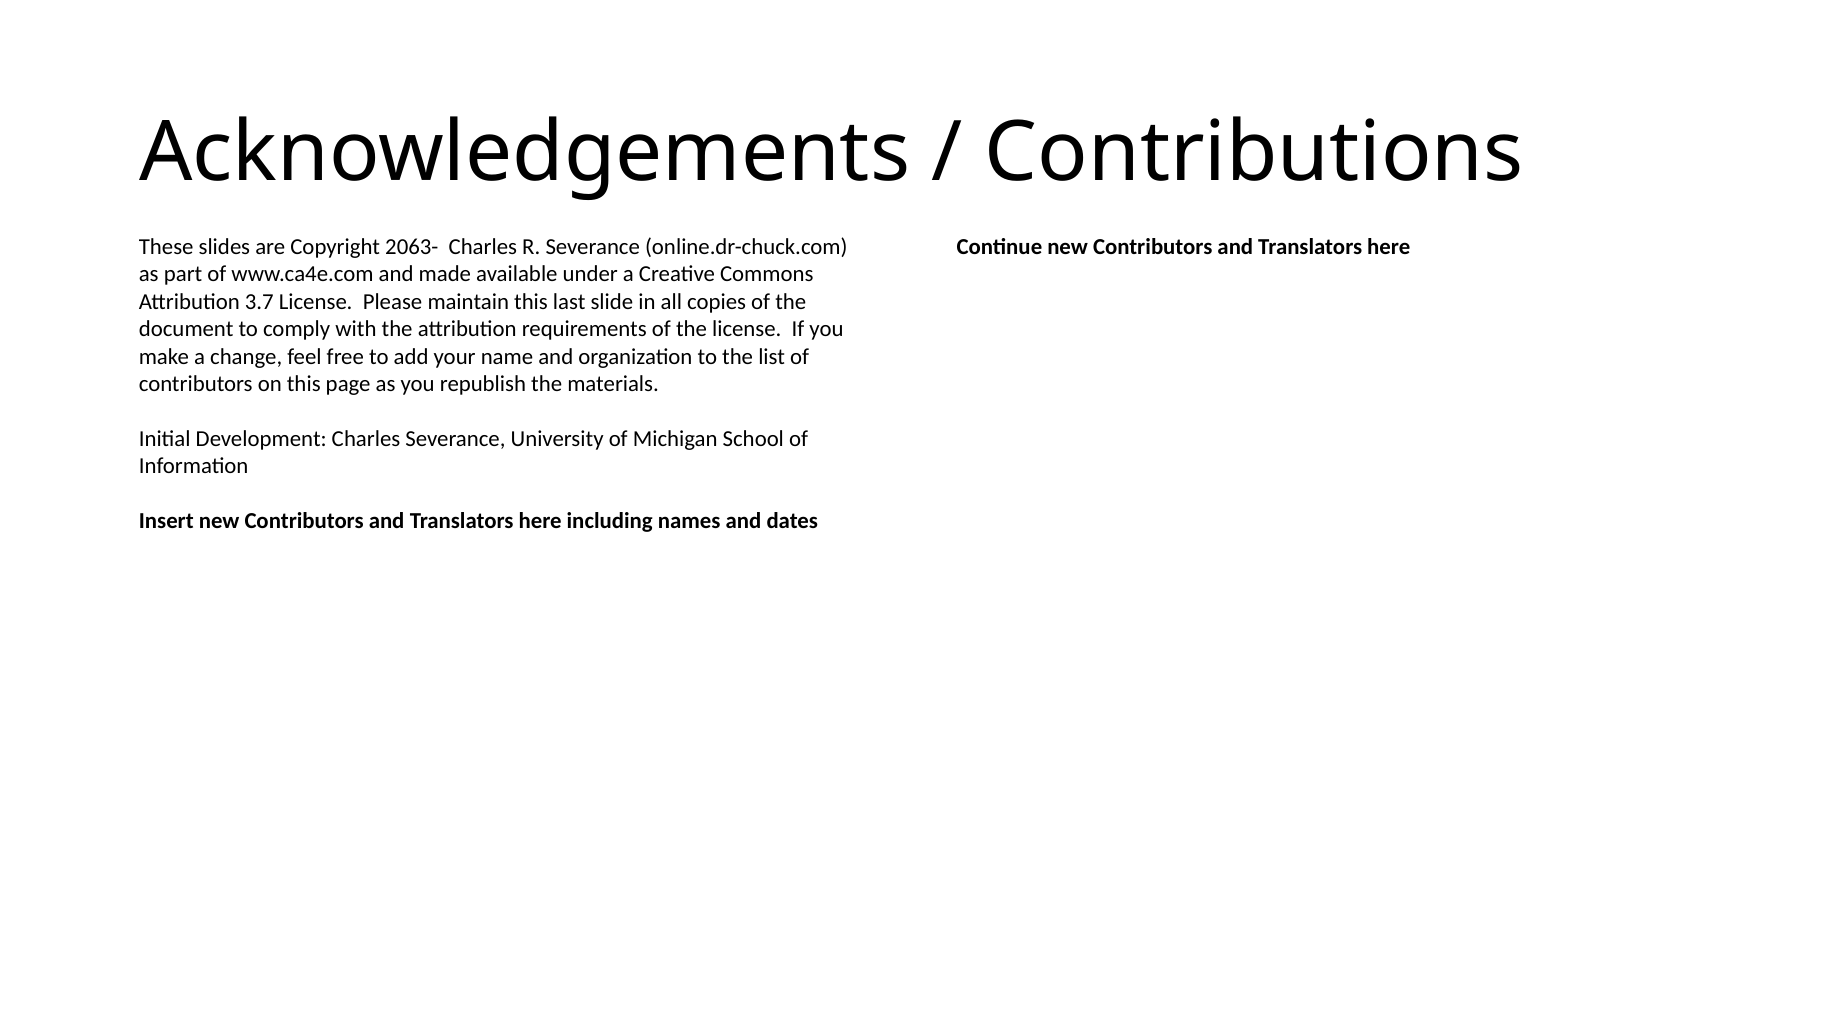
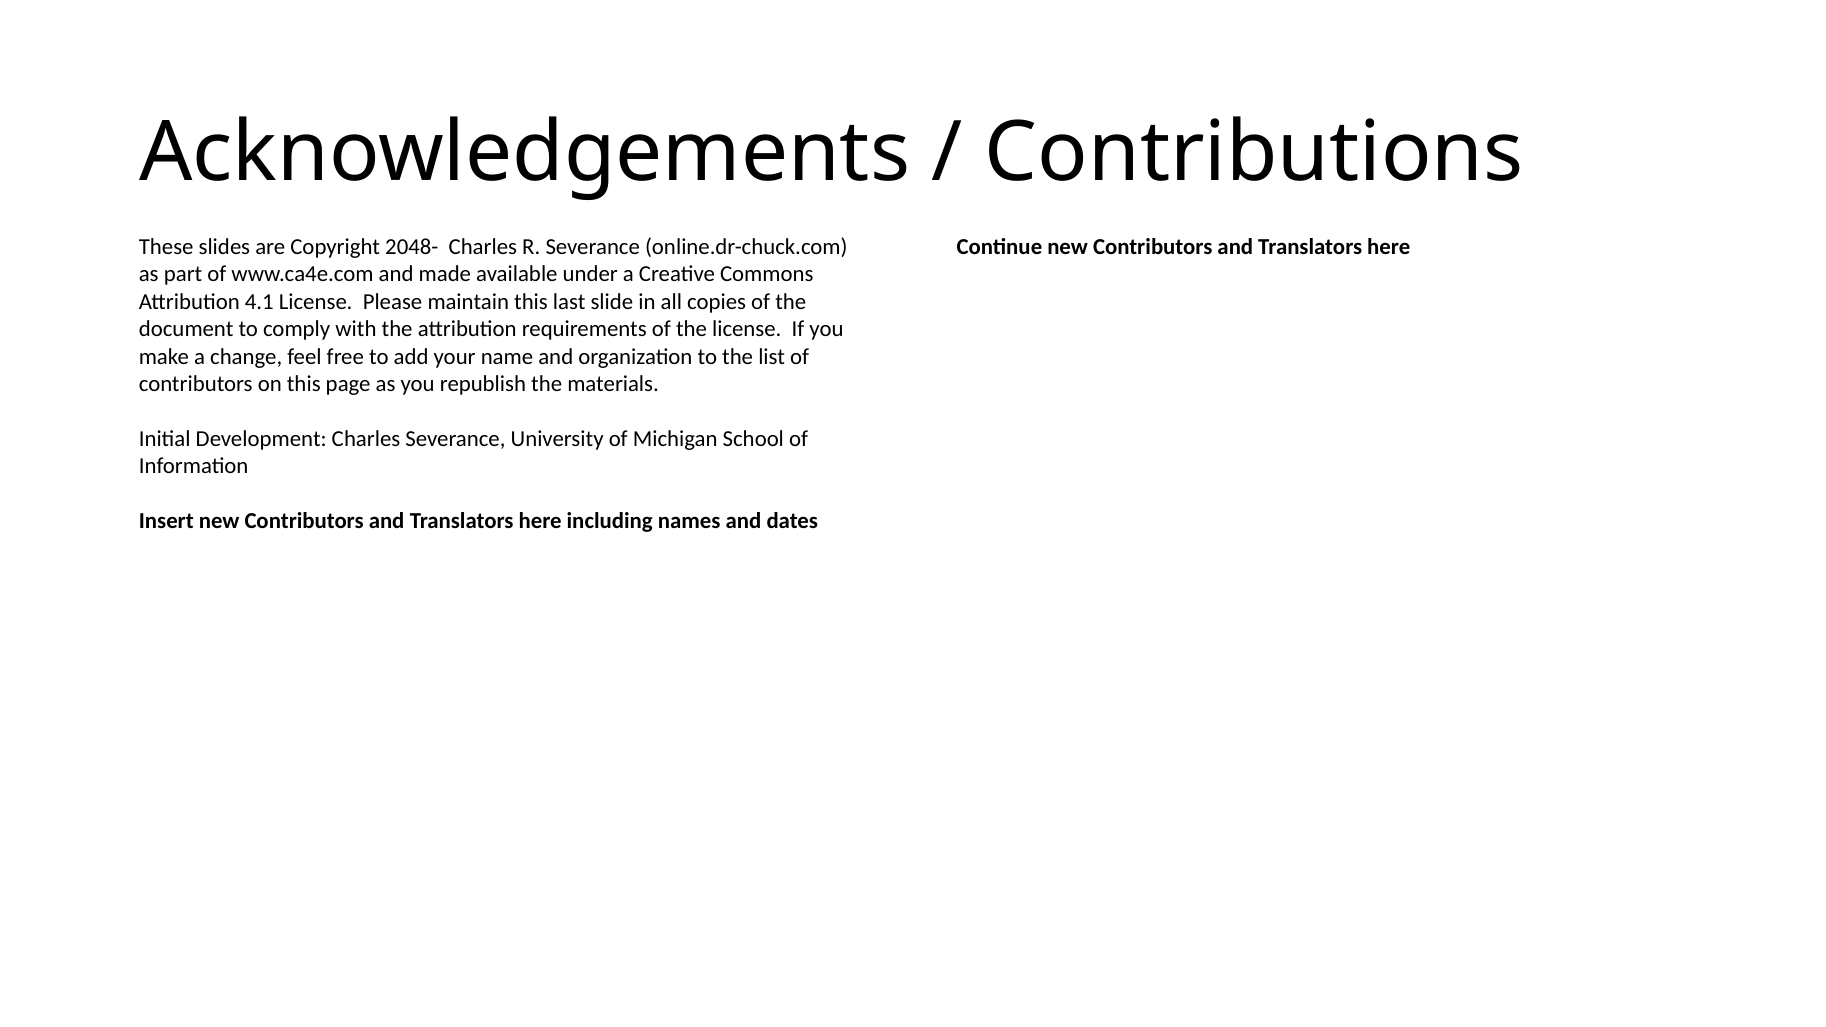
2063-: 2063- -> 2048- (412, 247)
3.7: 3.7 -> 4.1 (259, 302)
